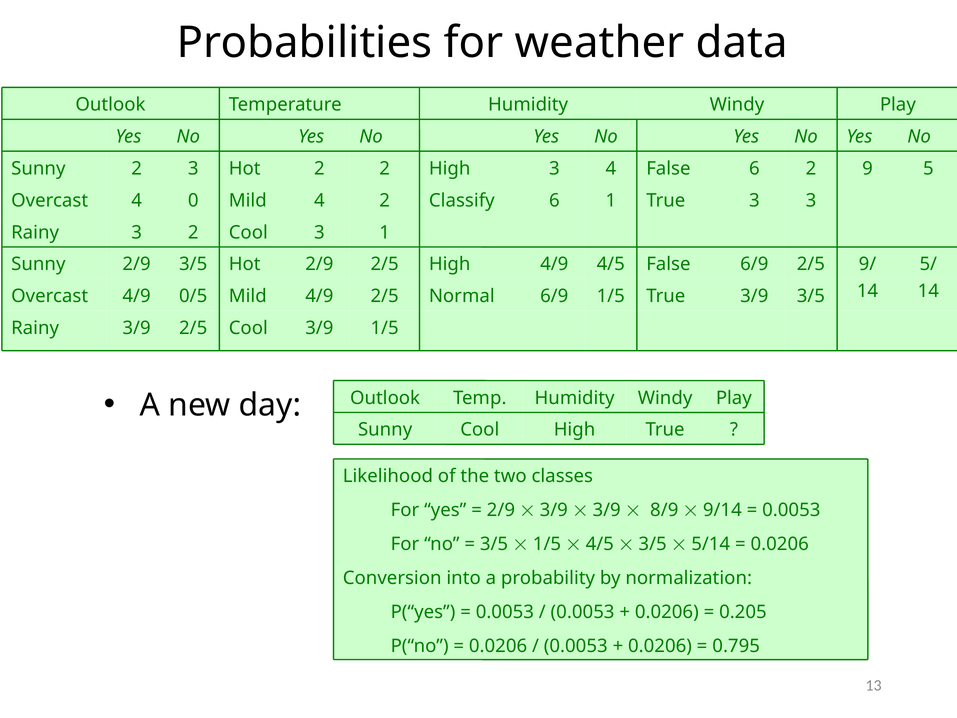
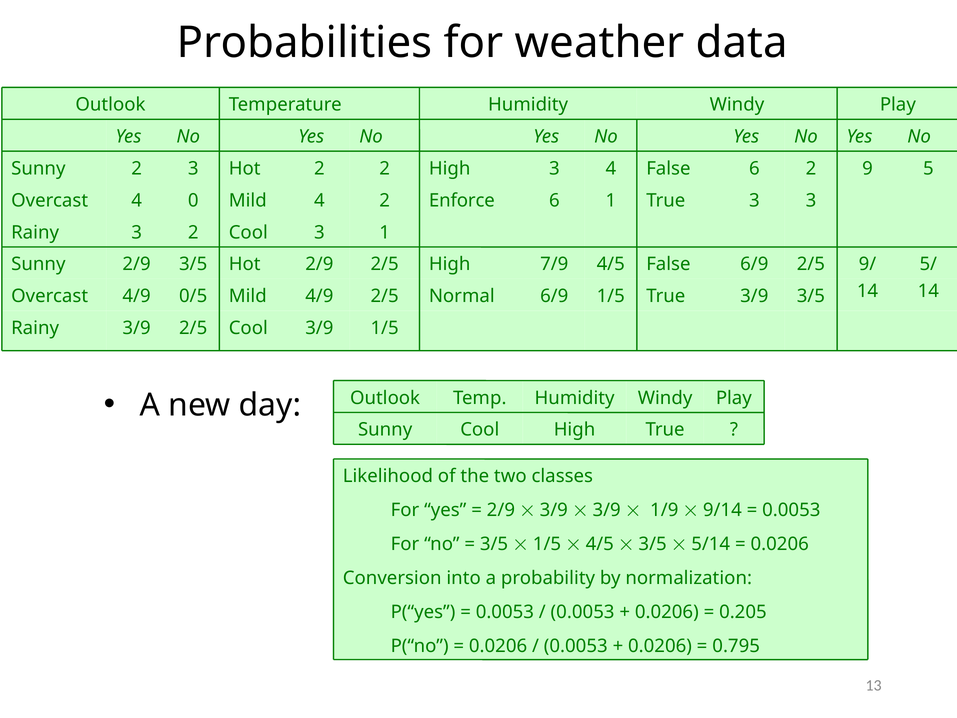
Classify: Classify -> Enforce (462, 200)
4/9: 4/9 -> 7/9 (554, 264)
8/9: 8/9 -> 1/9 (664, 510)
